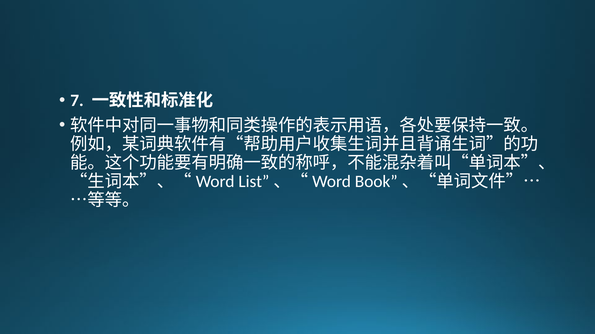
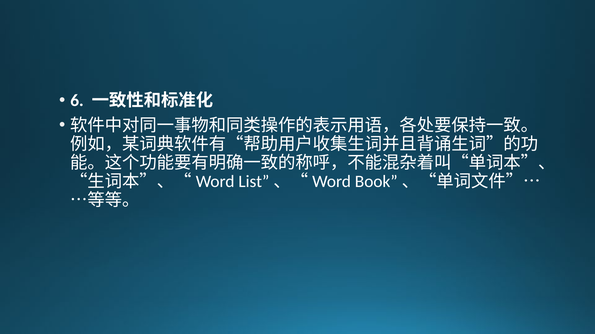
7: 7 -> 6 (77, 101)
